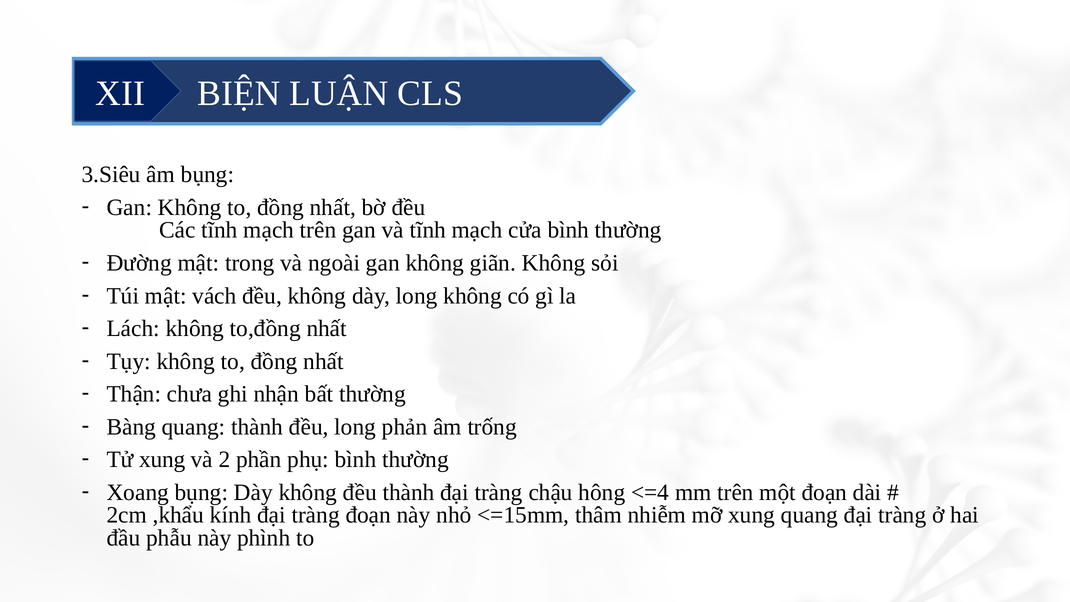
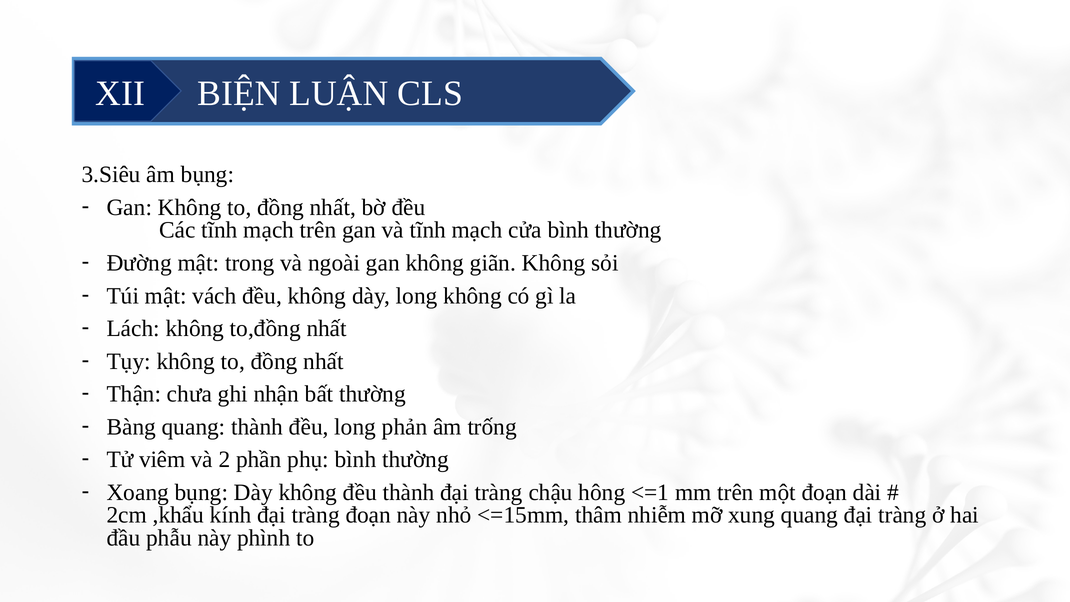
Tử xung: xung -> viêm (162, 460)
<=4: <=4 -> <=1 (650, 492)
